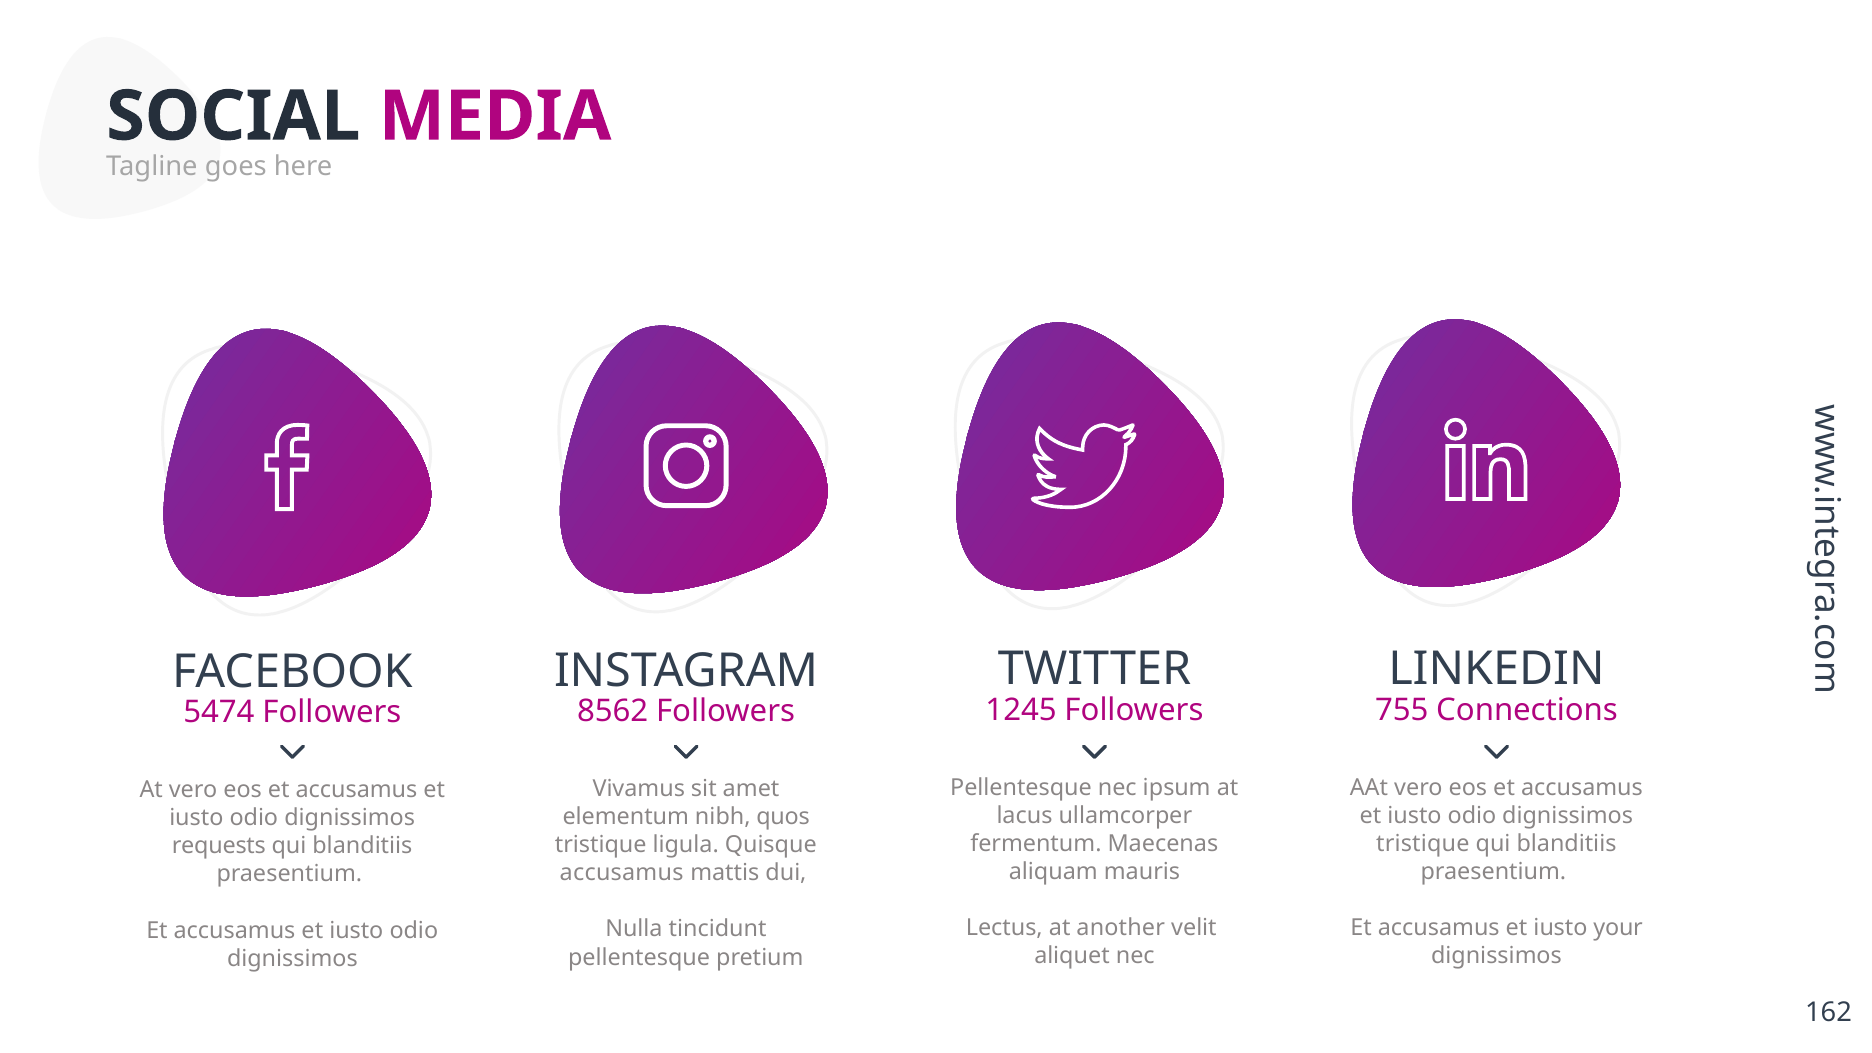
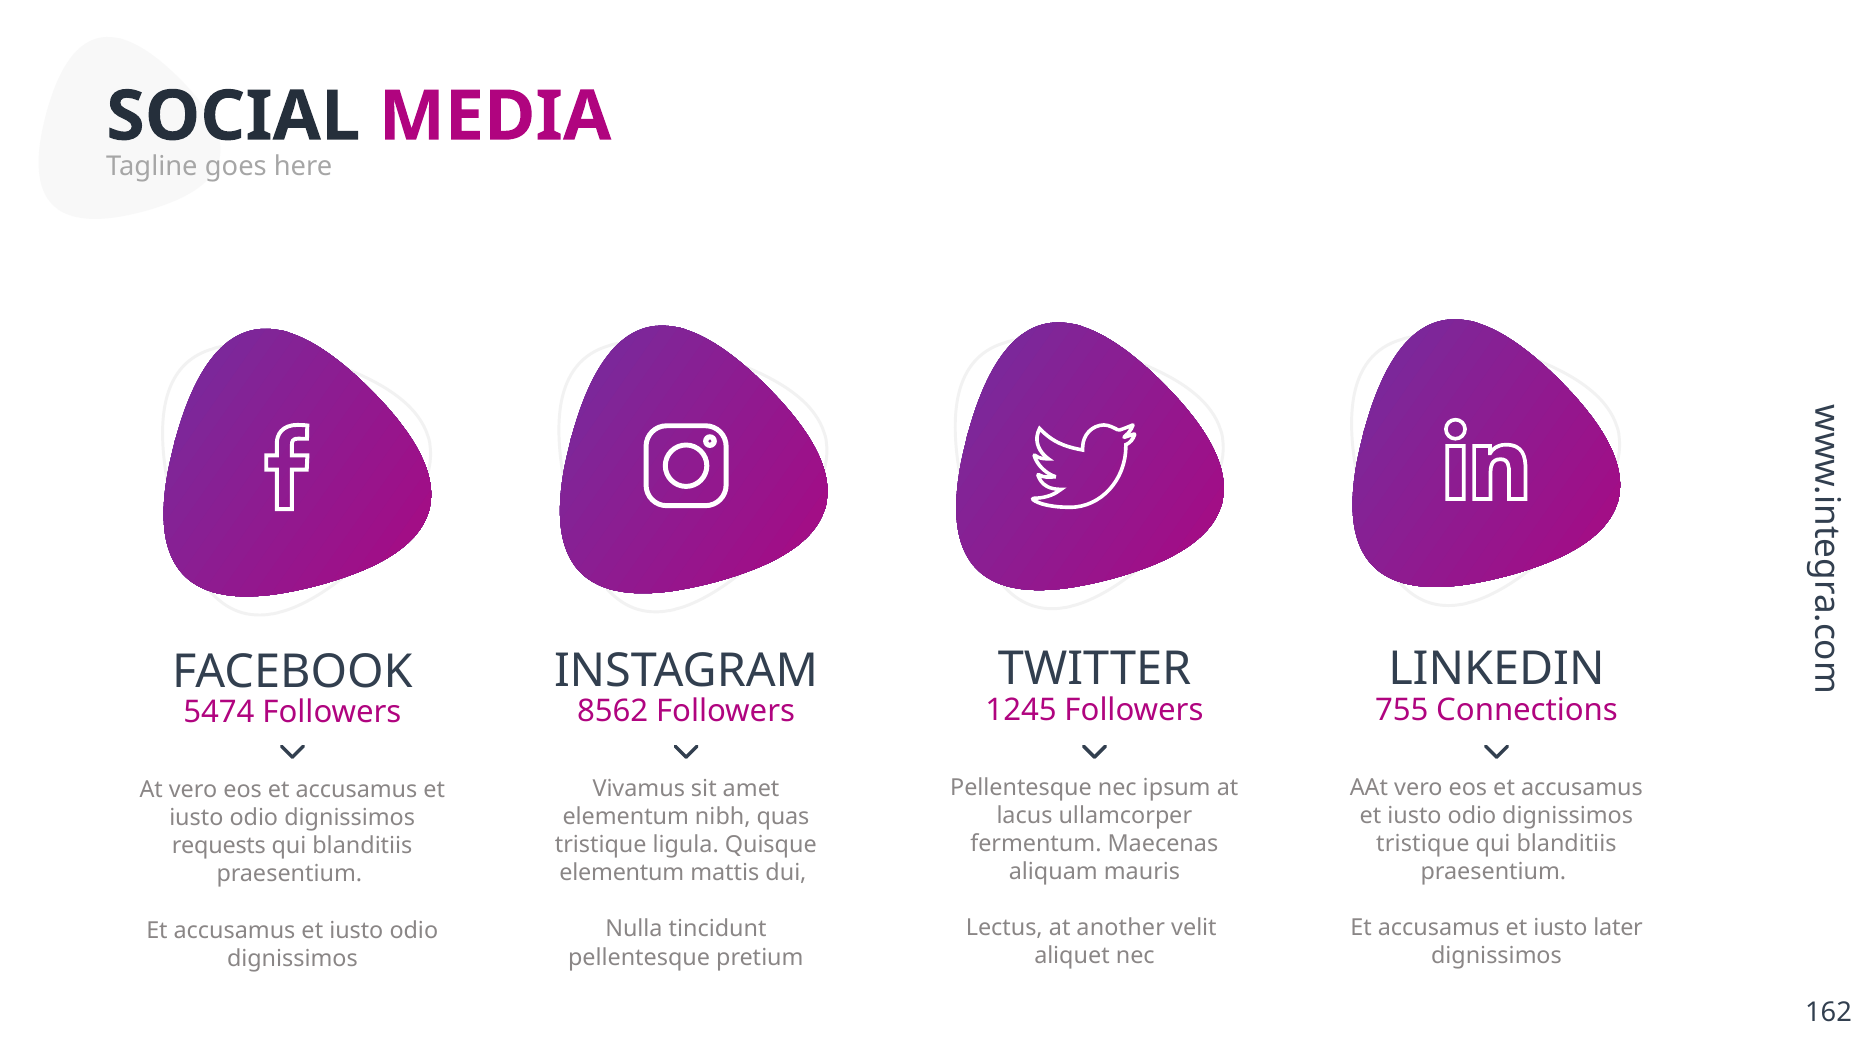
quos: quos -> quas (783, 817)
accusamus: accusamus -> elementum (622, 873)
your: your -> later (1618, 928)
